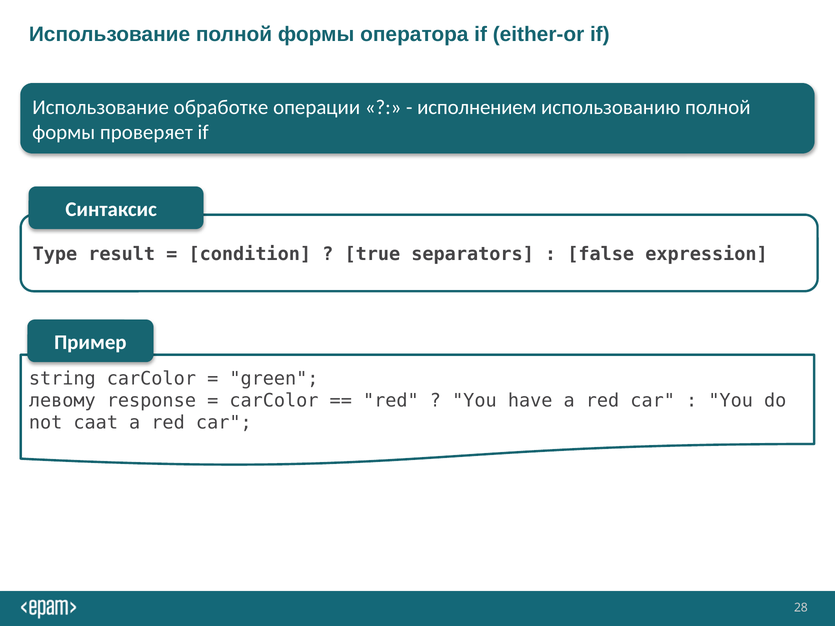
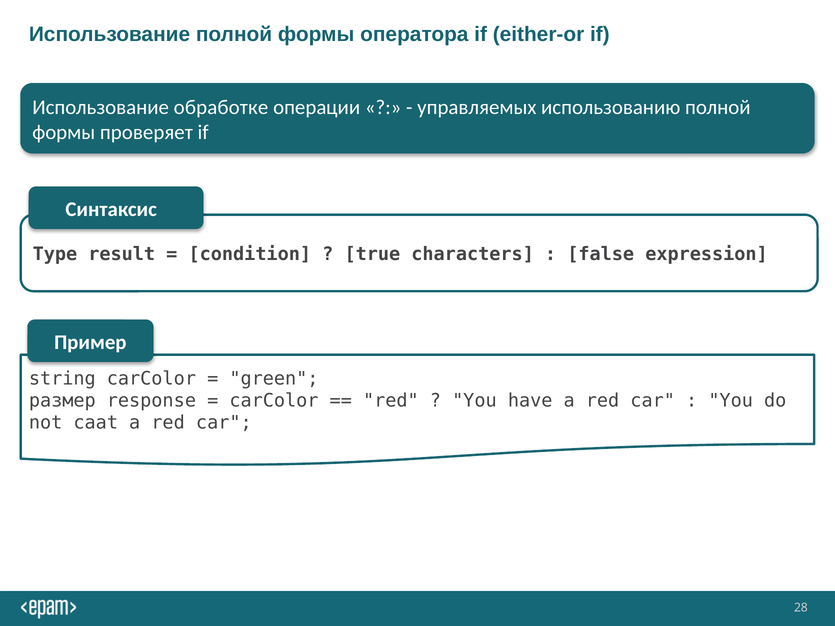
исполнением: исполнением -> управляемых (477, 107)
separators: separators -> characters (473, 254)
левому: левому -> размер (62, 401)
